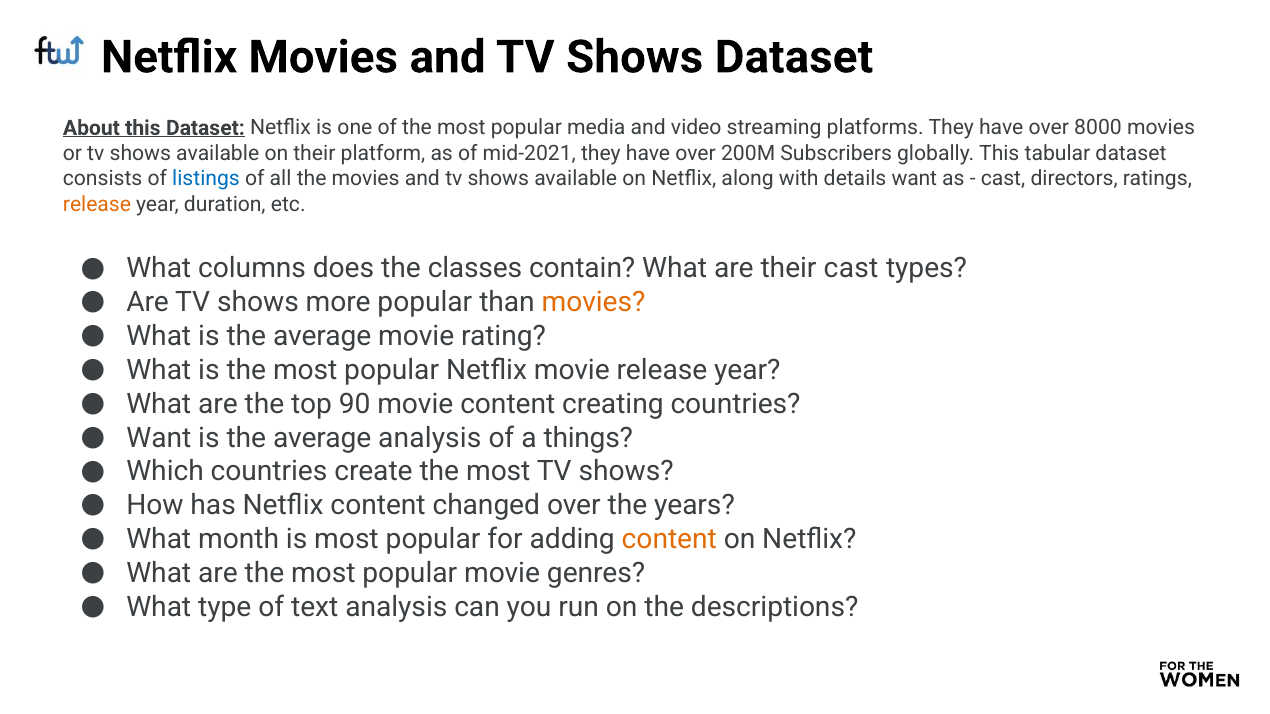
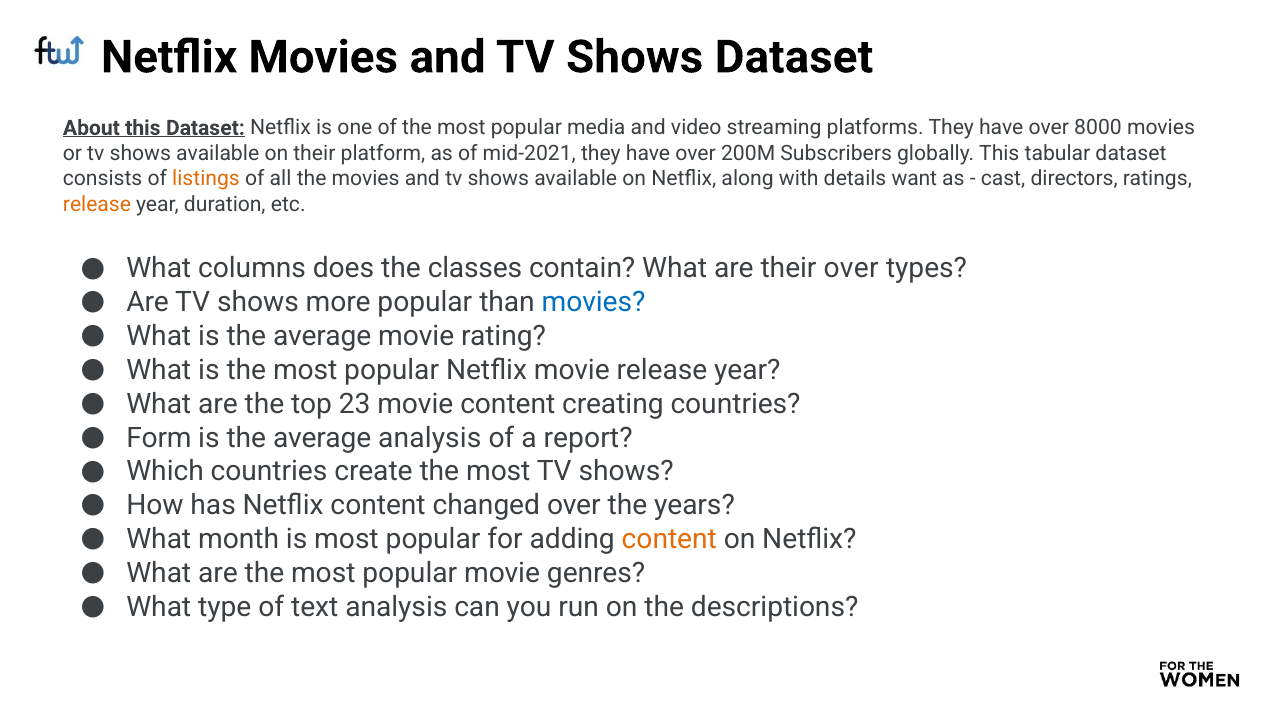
listings colour: blue -> orange (206, 179)
their cast: cast -> over (851, 269)
movies colour: orange -> blue (594, 303)
90: 90 -> 23 (355, 404)
Want: Want -> Form (159, 438)
things: things -> report (588, 438)
